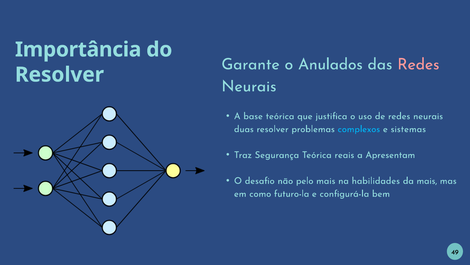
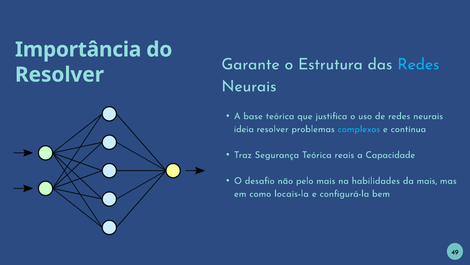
Anulados: Anulados -> Estrutura (330, 64)
Redes colour: pink -> light blue (418, 64)
duas: duas -> ideia (244, 129)
sistemas: sistemas -> contínua (408, 129)
Apresentam: Apresentam -> Capacidade (390, 155)
futuro-la: futuro-la -> locais-la (292, 193)
